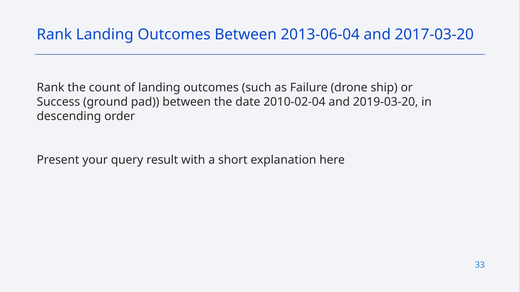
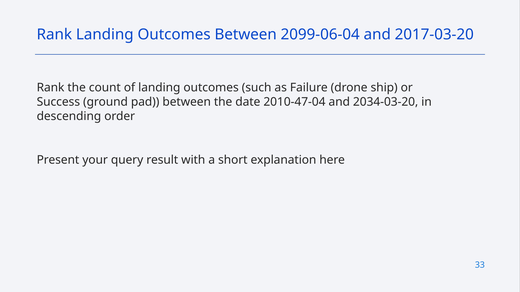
2013-06-04: 2013-06-04 -> 2099-06-04 (320, 35)
2010-02-04: 2010-02-04 -> 2010-47-04 (294, 102)
2019-03-20: 2019-03-20 -> 2034-03-20 (386, 102)
